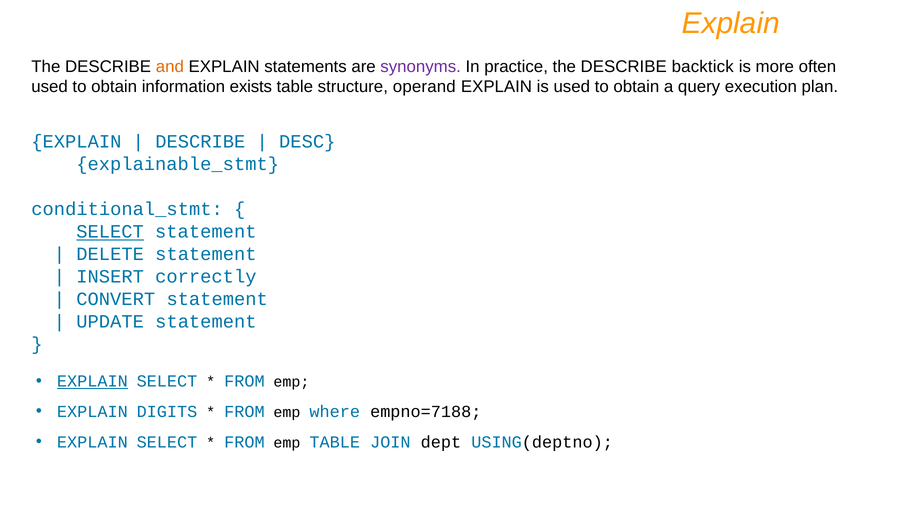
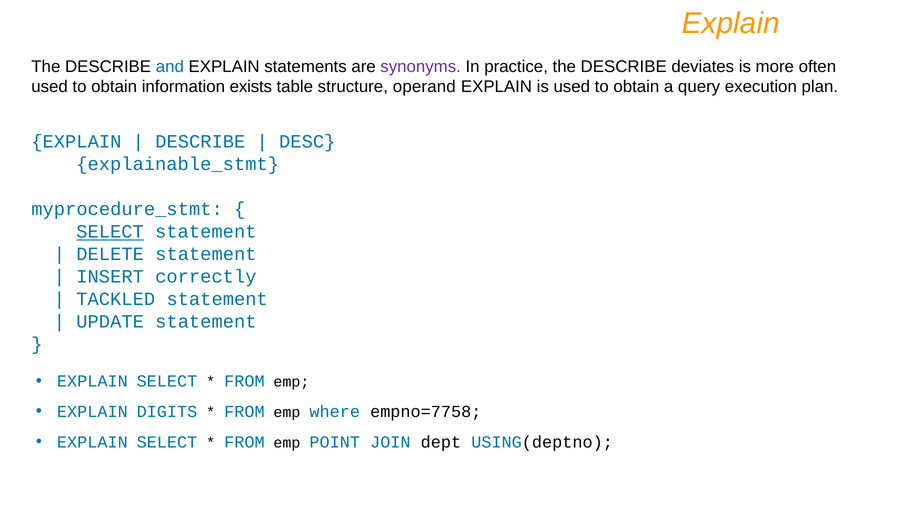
and colour: orange -> blue (170, 66)
backtick: backtick -> deviates (703, 66)
conditional_stmt: conditional_stmt -> myprocedure_stmt (127, 209)
CONVERT: CONVERT -> TACKLED (116, 299)
EXPLAIN underline: present -> none (92, 381)
empno=7188: empno=7188 -> empno=7758 (426, 411)
emp TABLE: TABLE -> POINT (335, 442)
